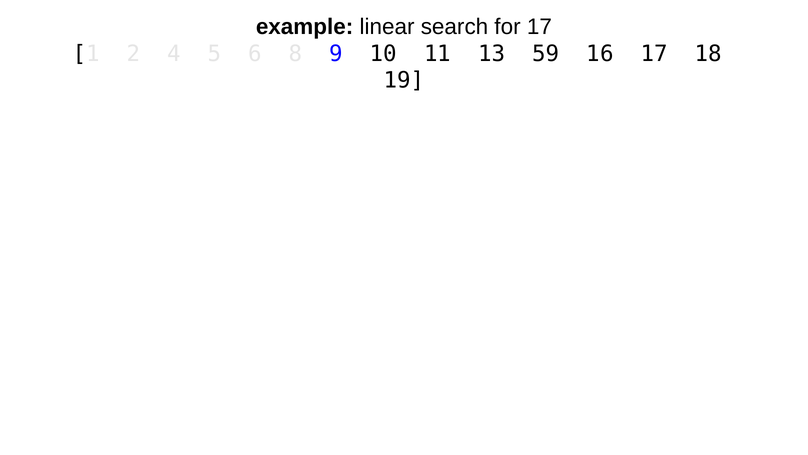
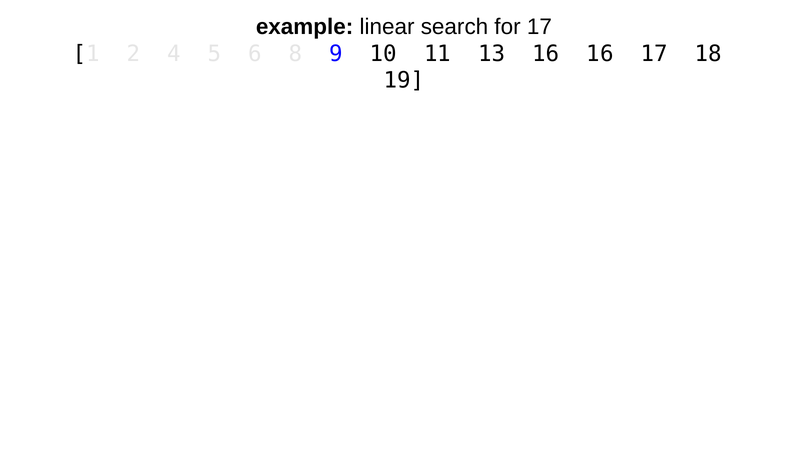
13 59: 59 -> 16 (546, 54)
